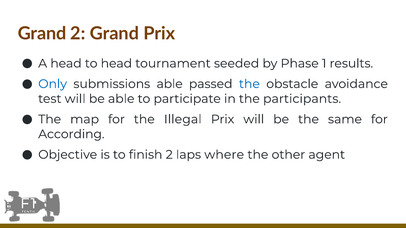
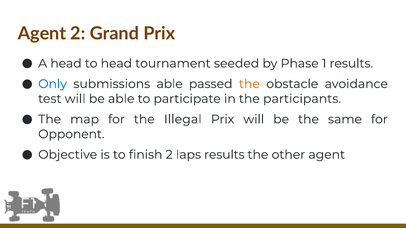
Grand: Grand -> Agent (42, 34)
the colour: blue -> orange (249, 84)
According: According -> Opponent (71, 134)
laps where: where -> results (224, 155)
